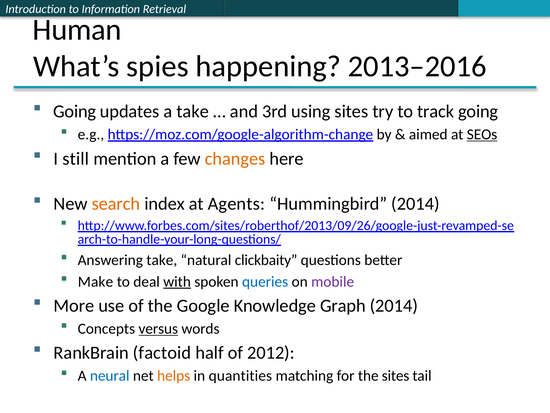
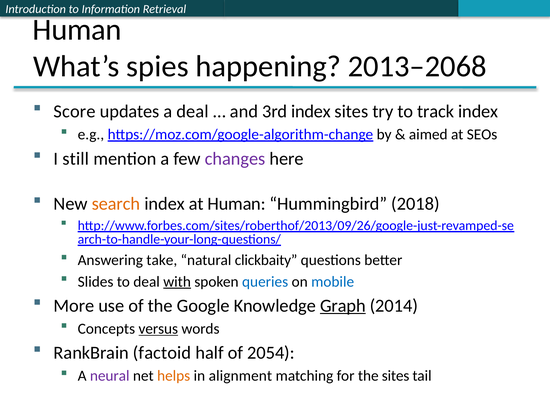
2013–2016: 2013–2016 -> 2013–2068 (417, 66)
Going: Going -> Score (75, 111)
a take: take -> deal (193, 111)
3rd using: using -> index (311, 111)
track going: going -> index (478, 111)
SEOs underline: present -> none (482, 134)
changes colour: orange -> purple (235, 159)
at Agents: Agents -> Human (237, 204)
Hummingbird 2014: 2014 -> 2018 (415, 204)
Make: Make -> Slides (96, 281)
mobile colour: purple -> blue (333, 281)
Graph underline: none -> present (343, 305)
2012: 2012 -> 2054 (271, 352)
neural colour: blue -> purple (110, 375)
quantities: quantities -> alignment (240, 375)
